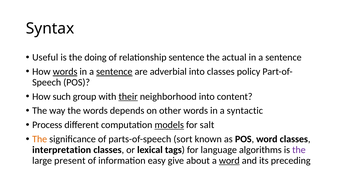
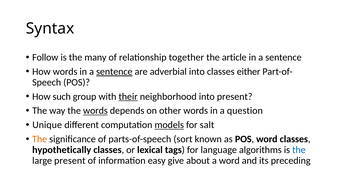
Useful: Useful -> Follow (45, 57)
doing: doing -> many (95, 57)
relationship sentence: sentence -> together (186, 57)
actual: actual -> article (234, 57)
words underline: present -> none (65, 71)
policy: policy -> either (249, 71)
into content: content -> present (235, 96)
words underline: none -> present (95, 111)
syntactic: syntactic -> question (245, 111)
Process: Process -> Unique (47, 125)
interpretation: interpretation -> hypothetically (62, 150)
the colour: purple -> blue (299, 150)
word underline: present -> none (229, 160)
